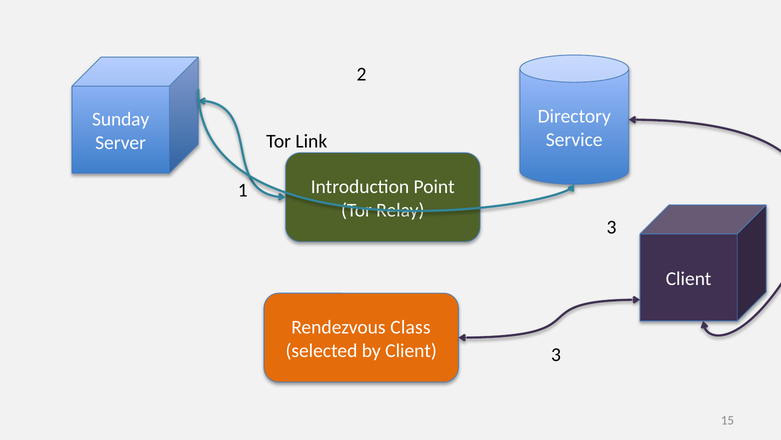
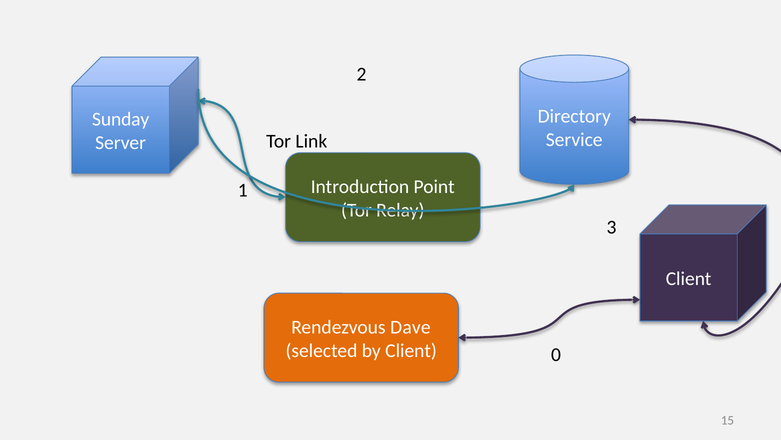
Class: Class -> Dave (410, 327)
Client 3: 3 -> 0 (556, 354)
